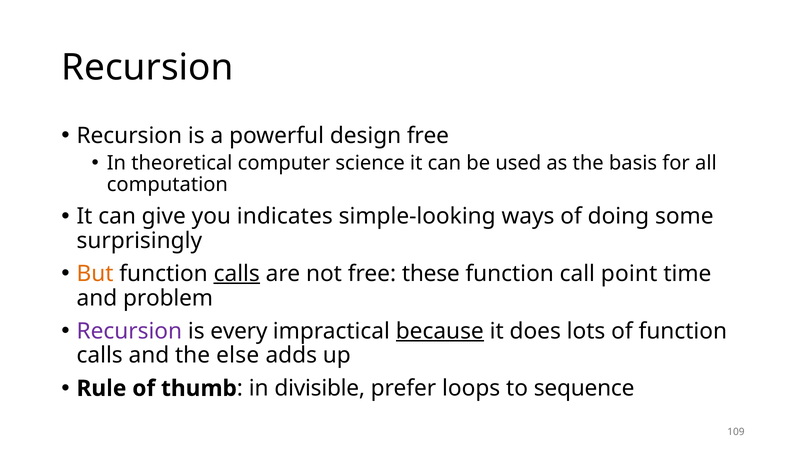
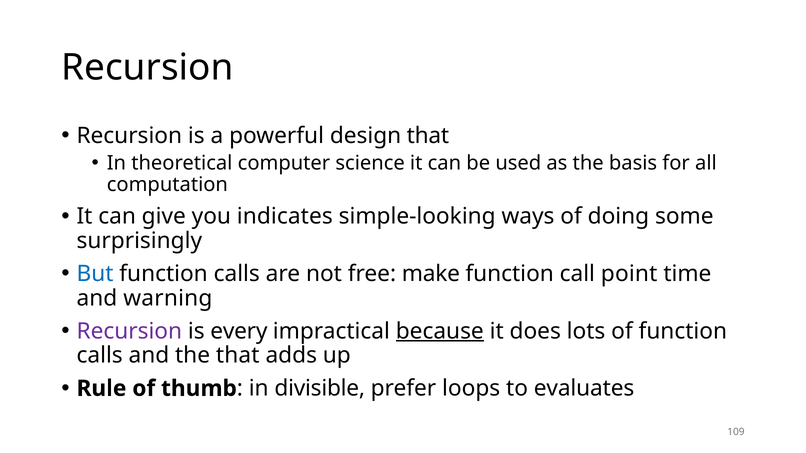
design free: free -> that (428, 136)
But colour: orange -> blue (95, 274)
calls underline: present -> none (237, 274)
these: these -> make (431, 274)
problem: problem -> warning (168, 298)
the else: else -> that (238, 356)
sequence: sequence -> evaluates (584, 389)
